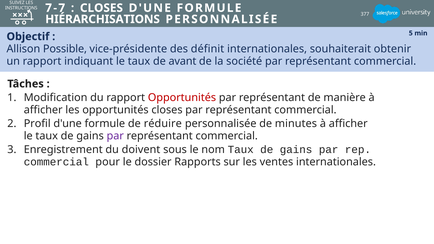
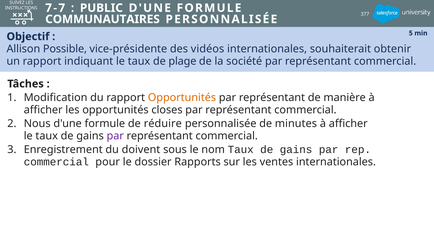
CLOSES: CLOSES -> PUBLIC (101, 8)
HIÉRARCHISATIONS: HIÉRARCHISATIONS -> COMMUNAUTAIRES (103, 19)
définit: définit -> vidéos (208, 49)
avant: avant -> plage (182, 61)
Opportunités colour: red -> orange (182, 98)
Profil: Profil -> Nous (37, 124)
